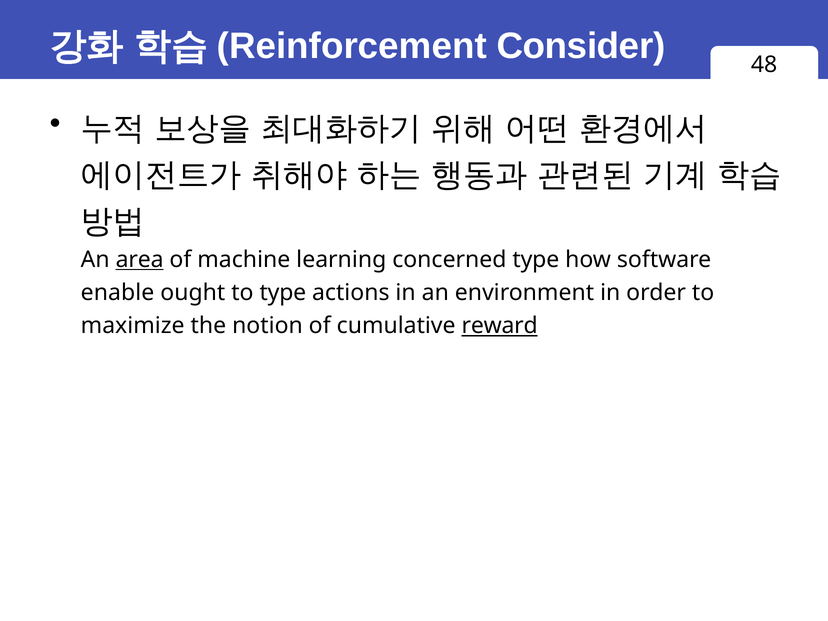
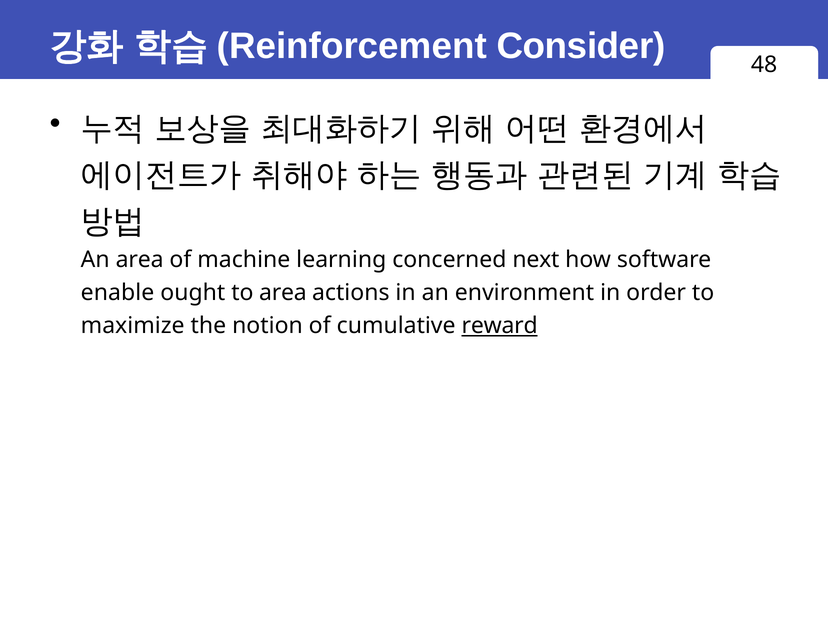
area underline: present -> none (140, 260)
concerned type: type -> next (536, 260)
to type: type -> area (283, 293)
